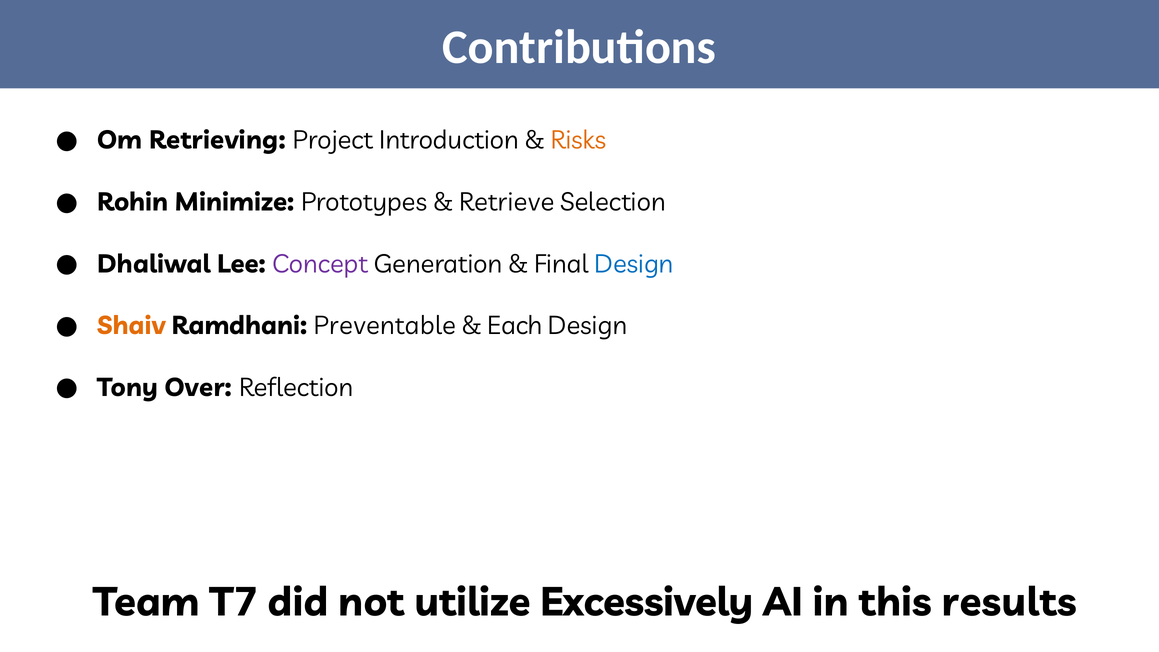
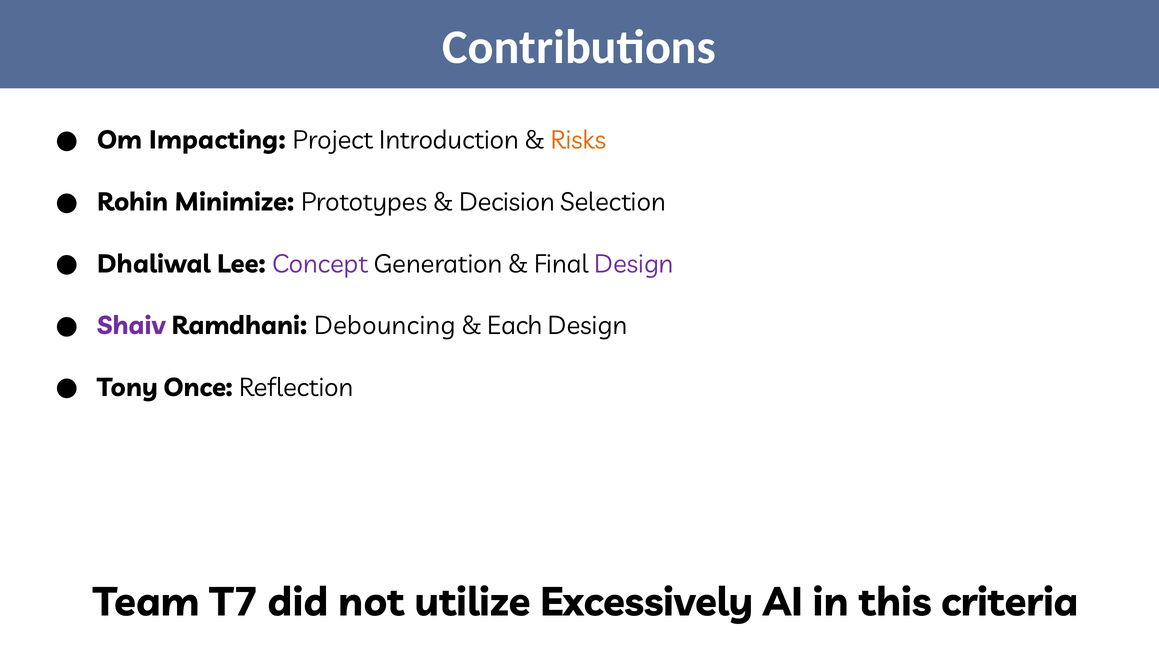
Retrieving: Retrieving -> Impacting (217, 140)
Retrieve: Retrieve -> Decision (507, 202)
Design colour: blue -> purple (634, 264)
Shaiv colour: orange -> purple (132, 326)
Preventable: Preventable -> Debouncing (385, 326)
Over: Over -> Once (198, 388)
results: results -> criteria (1010, 602)
